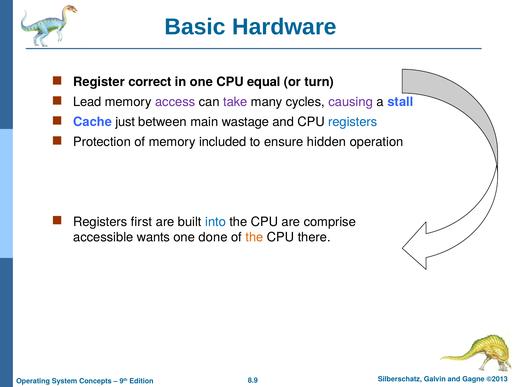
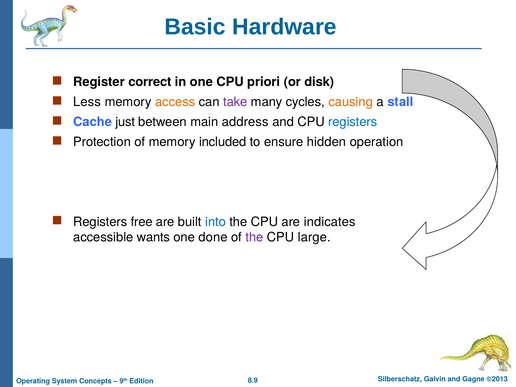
equal: equal -> priori (264, 82)
turn: turn -> disk (319, 82)
Lead: Lead -> Less (87, 102)
access colour: purple -> orange (175, 102)
causing colour: purple -> orange (351, 102)
wastage: wastage -> address (245, 122)
first: first -> free (142, 222)
comprise: comprise -> indicates (330, 222)
the colour: orange -> purple (254, 237)
there: there -> large (314, 237)
